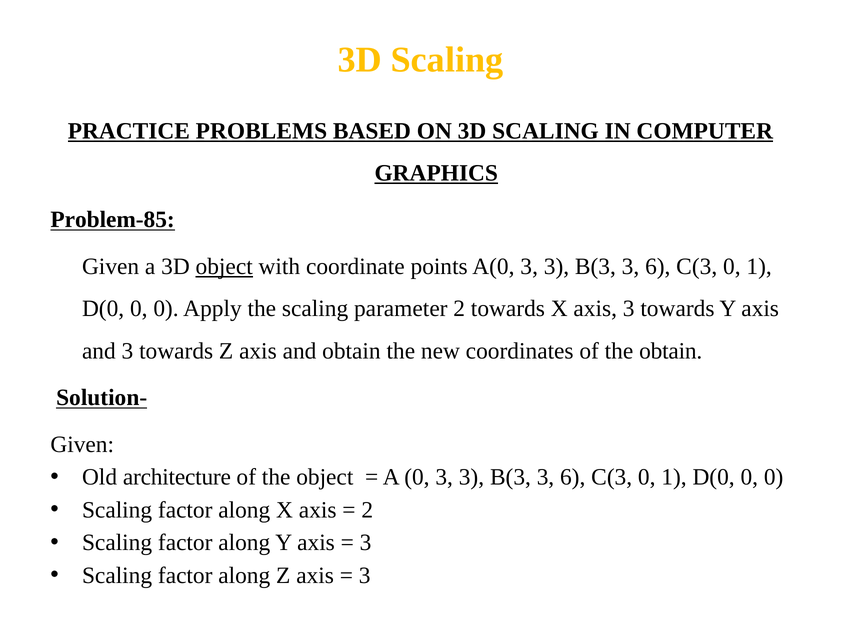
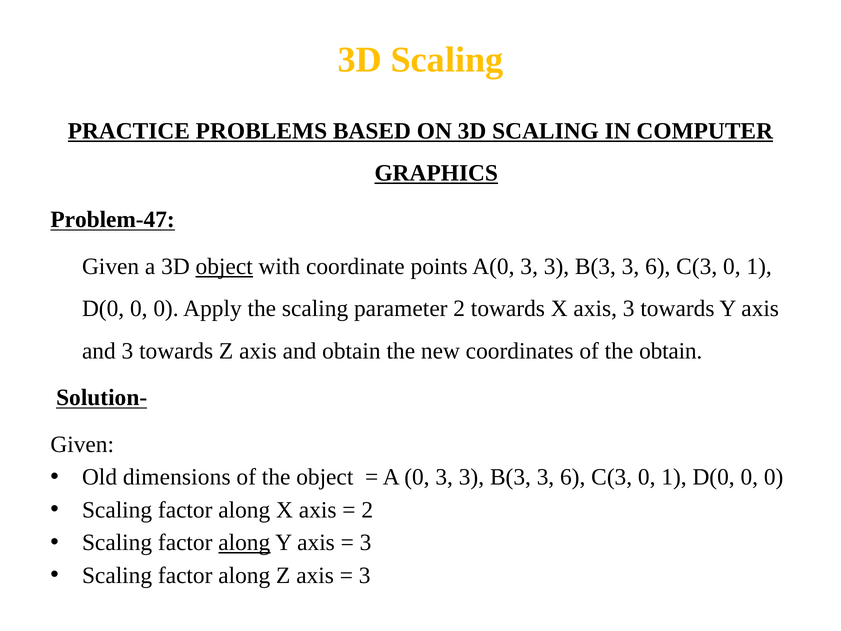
Problem-85: Problem-85 -> Problem-47 (113, 220)
architecture: architecture -> dimensions (177, 477)
along underline: none -> present (244, 542)
